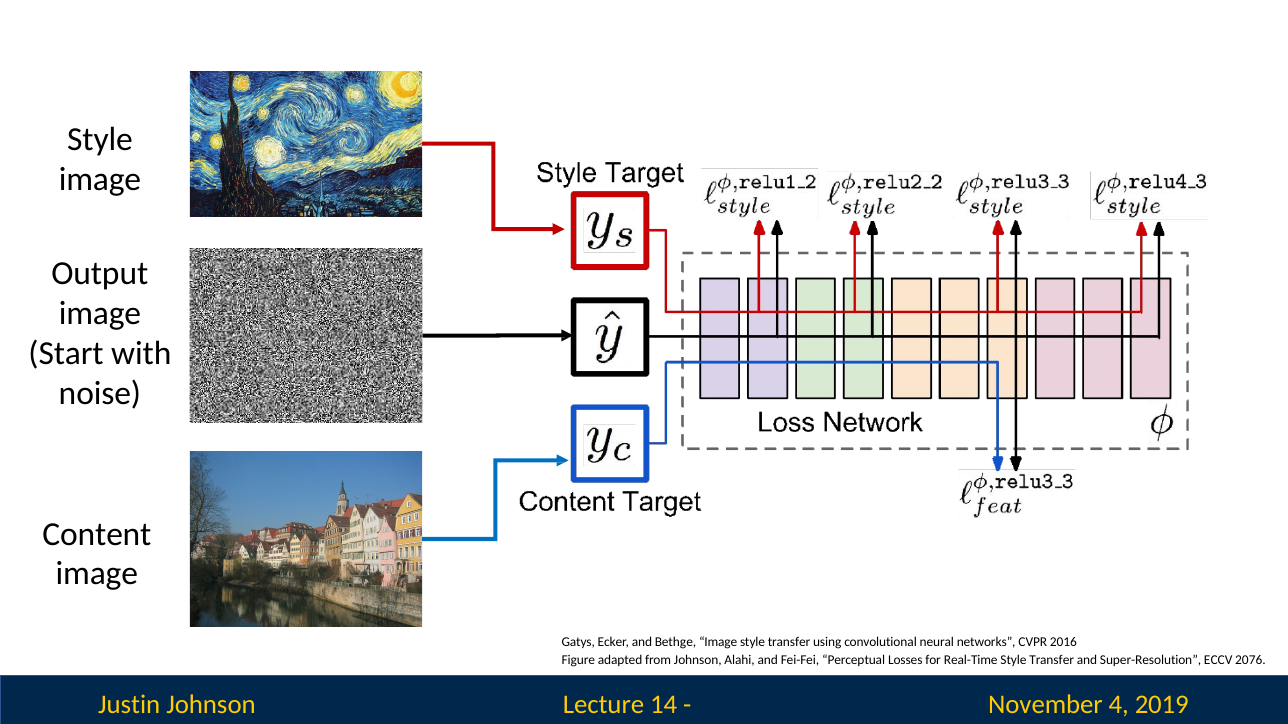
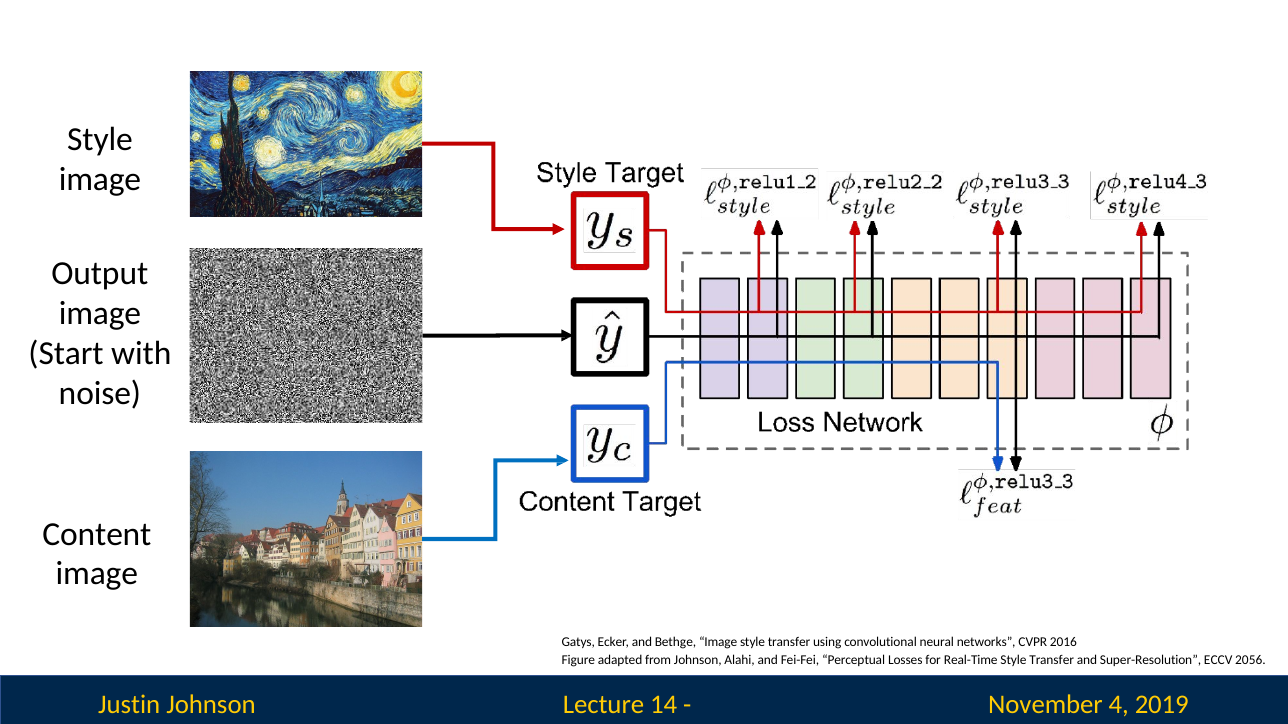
2076: 2076 -> 2056 (1250, 661)
